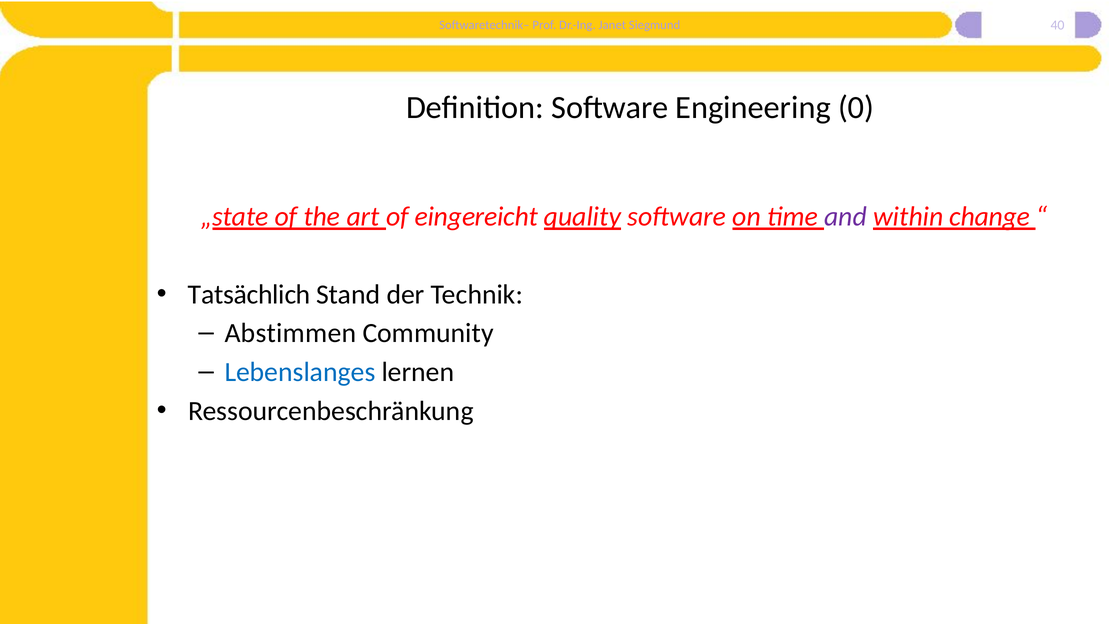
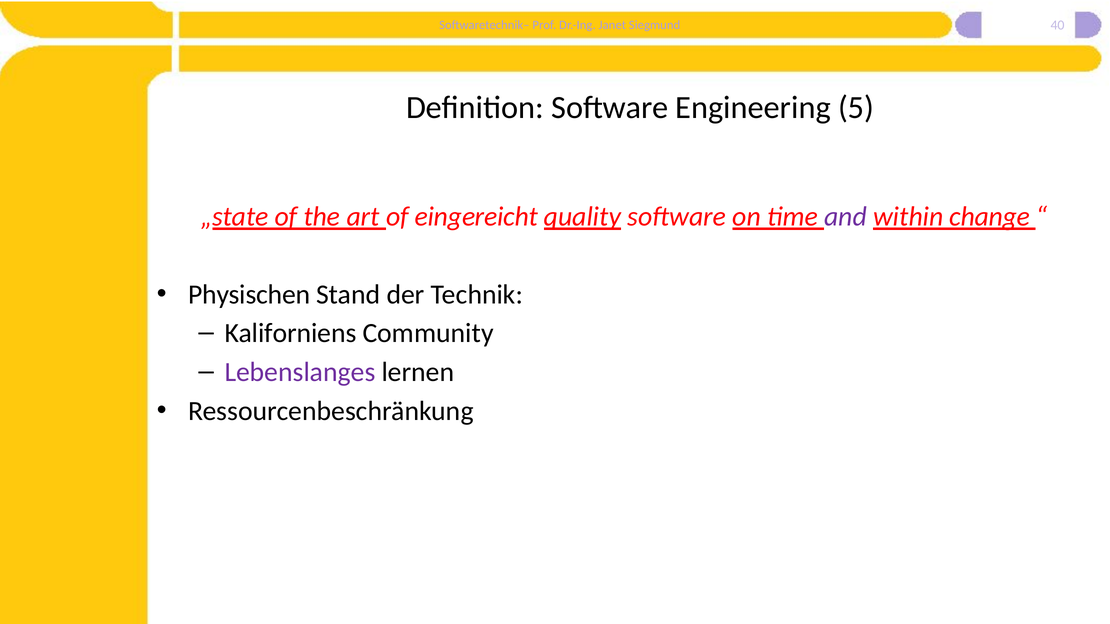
0: 0 -> 5 (856, 108)
Tatsächlich: Tatsächlich -> Physischen (249, 295)
Abstimmen: Abstimmen -> Kaliforniens (290, 333)
Lebenslanges colour: blue -> purple (300, 372)
